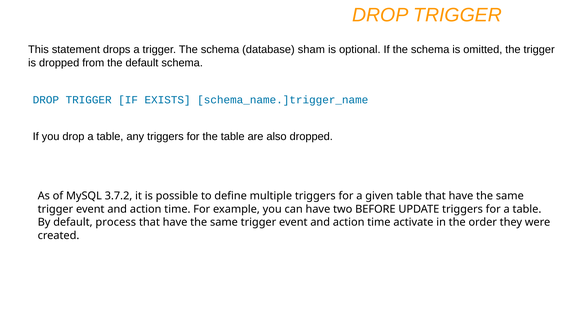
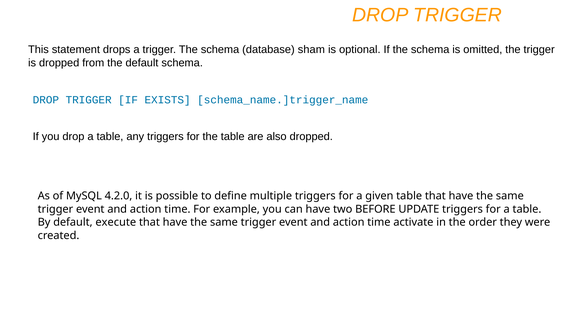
3.7.2: 3.7.2 -> 4.2.0 (118, 196)
process: process -> execute (116, 222)
